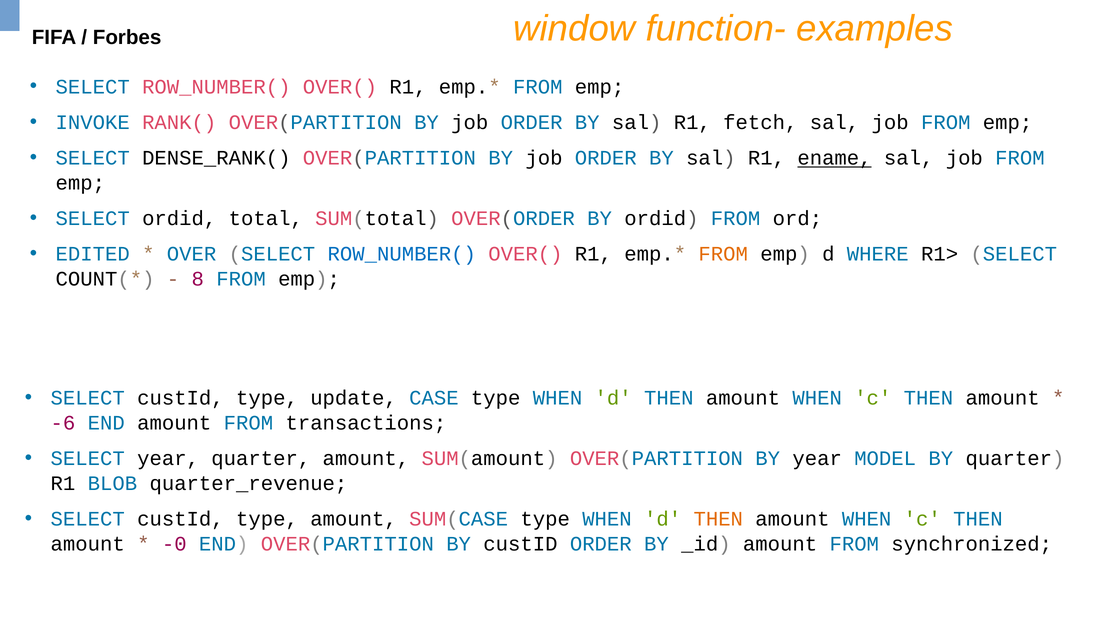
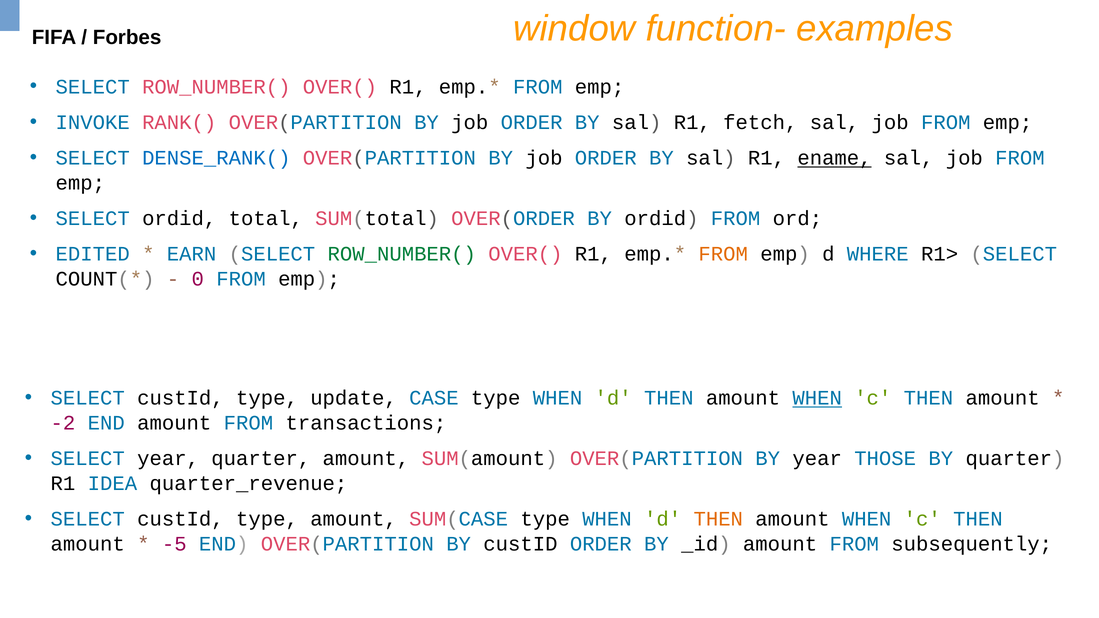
DENSE_RANK( colour: black -> blue (216, 158)
OVER: OVER -> EARN (192, 254)
ROW_NUMBER( colour: blue -> green (402, 254)
8: 8 -> 0 (198, 279)
WHEN underline: none -> present (817, 398)
-6: -6 -> -2 (63, 423)
MODEL: MODEL -> THOSE (885, 459)
BLOB: BLOB -> IDEA (112, 483)
-0: -0 -> -5 (174, 544)
synchronized: synchronized -> subsequently (972, 544)
